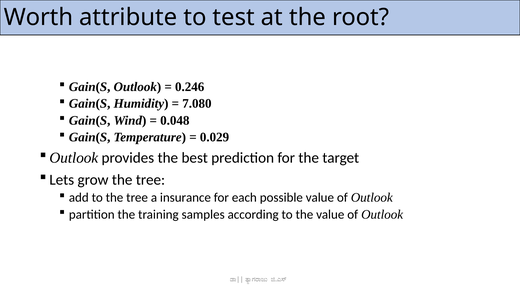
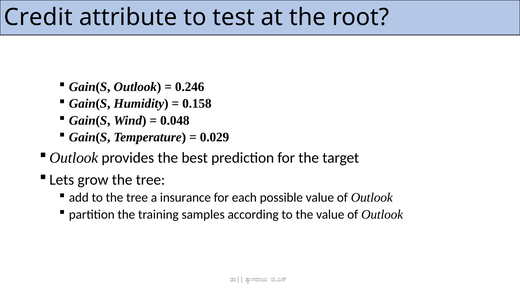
Worth: Worth -> Credit (38, 17)
7.080: 7.080 -> 0.158 (197, 103)
